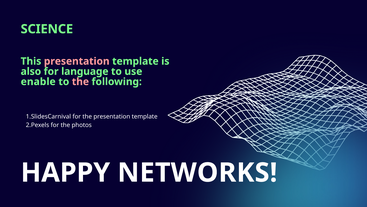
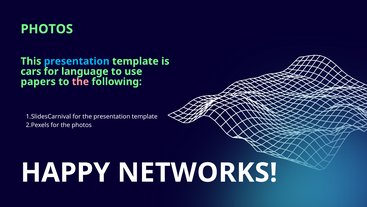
SCIENCE: SCIENCE -> PHOTOS (47, 29)
presentation colour: pink -> light blue (77, 61)
also: also -> cars (31, 71)
enable: enable -> papers (38, 81)
